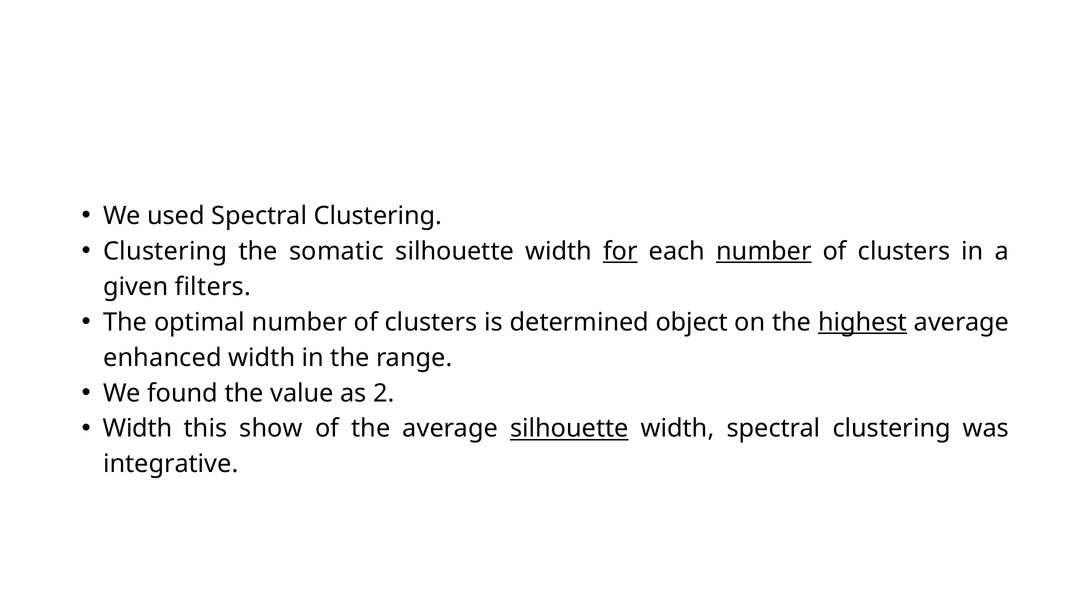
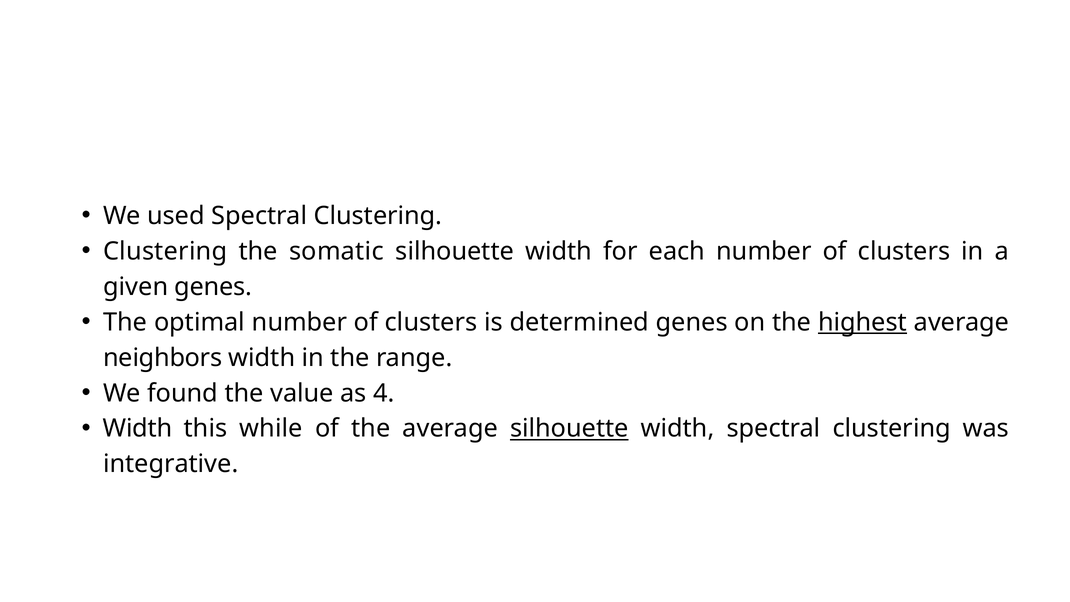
for underline: present -> none (620, 251)
number underline: present -> none (764, 251)
given filters: filters -> genes (213, 287)
determined object: object -> genes (692, 322)
enhanced: enhanced -> neighbors (163, 358)
2: 2 -> 4 (384, 393)
show: show -> while (271, 429)
